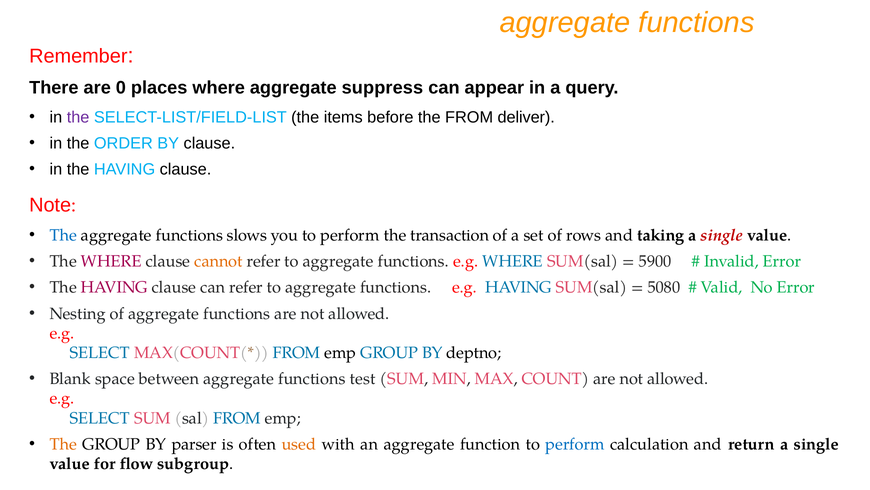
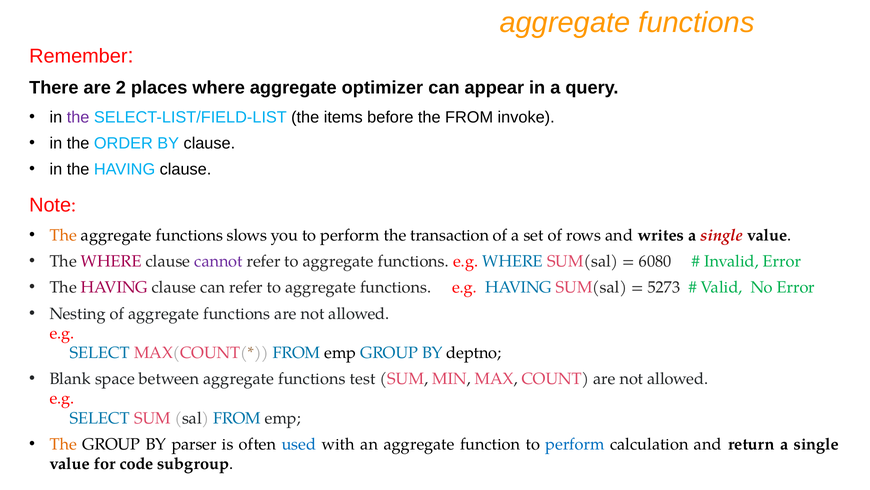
0: 0 -> 2 (121, 88)
suppress: suppress -> optimizer (382, 88)
deliver: deliver -> invoke (526, 117)
The colour: blue -> orange (63, 235)
taking: taking -> writes (661, 235)
cannot colour: orange -> purple (218, 261)
5900: 5900 -> 6080 (655, 261)
5080: 5080 -> 5273 (664, 287)
used colour: orange -> blue (299, 444)
flow: flow -> code (137, 463)
